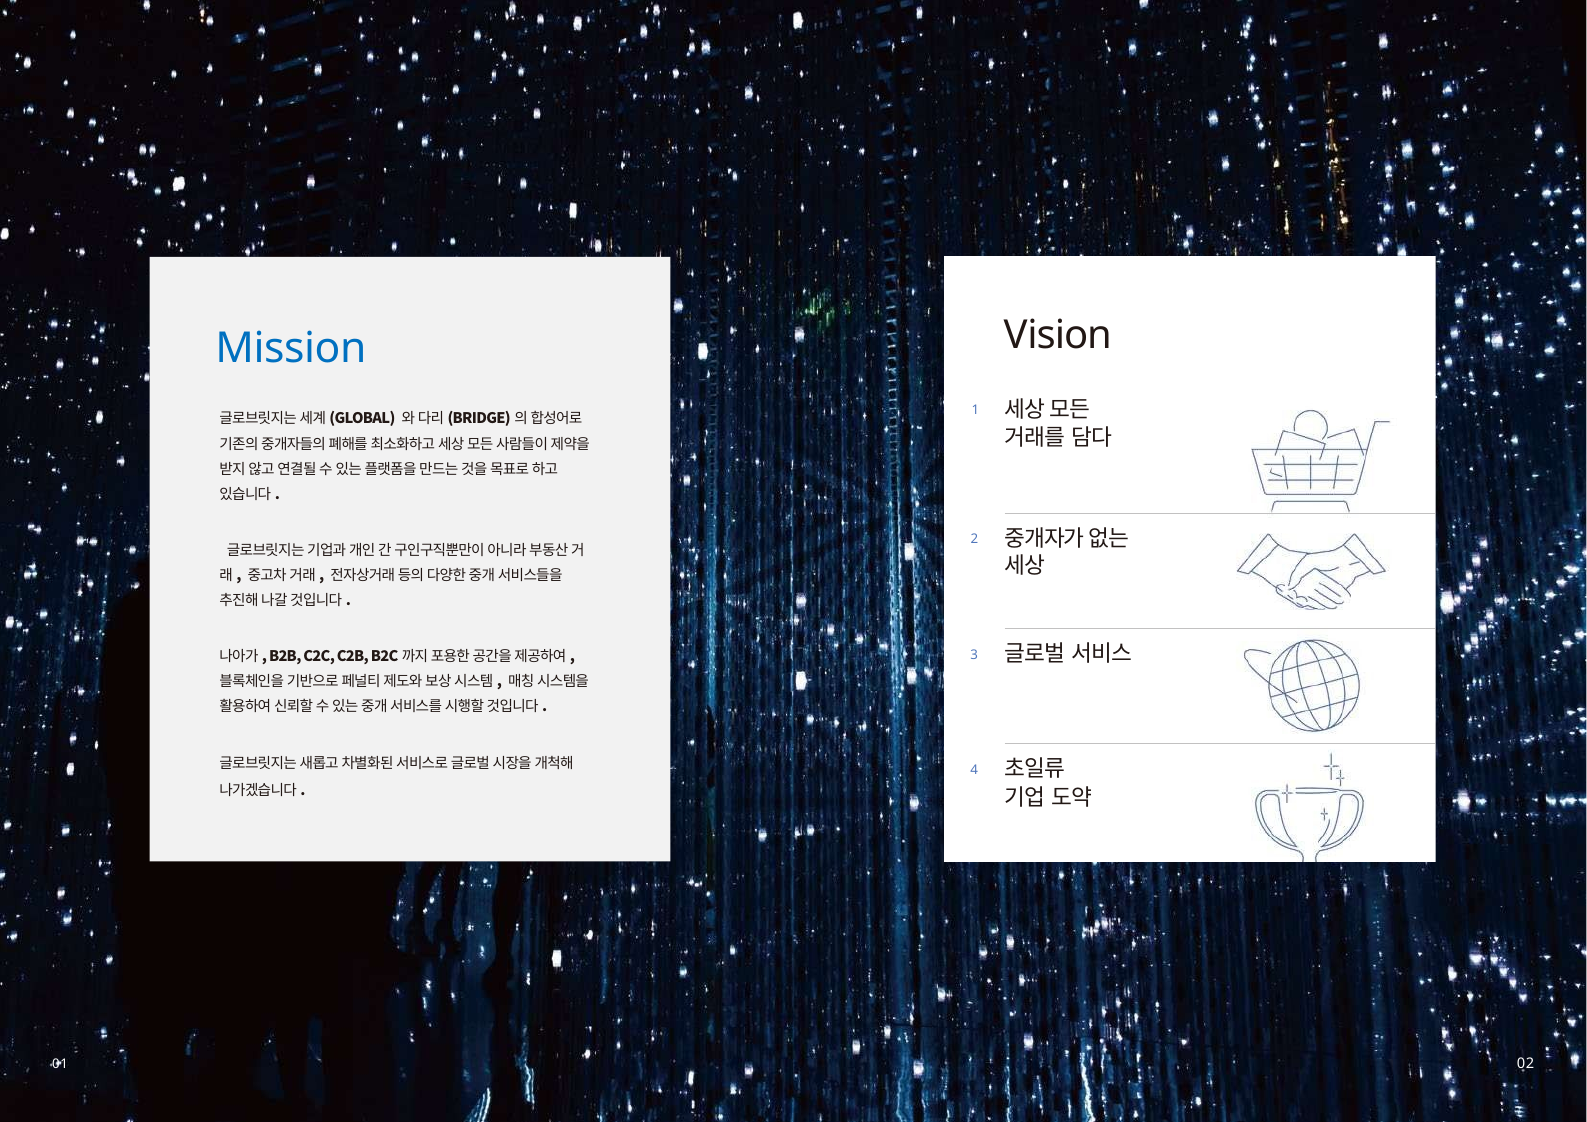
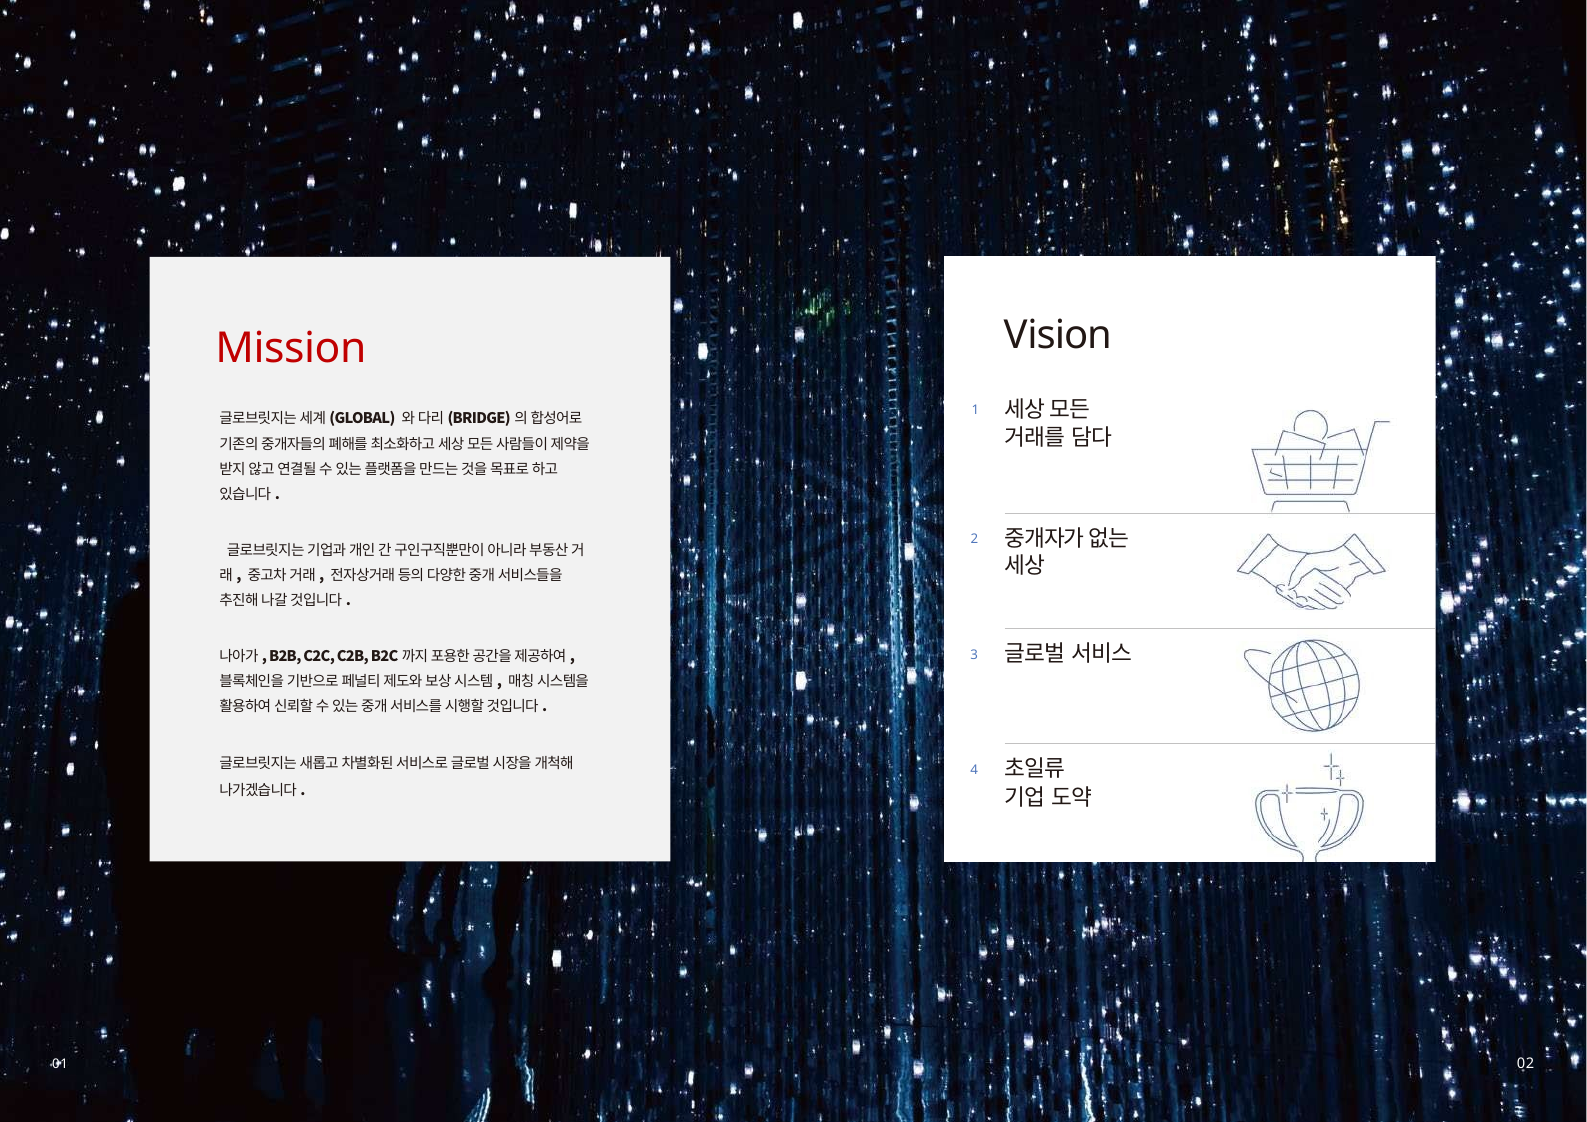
Mission colour: blue -> red (291, 348)
